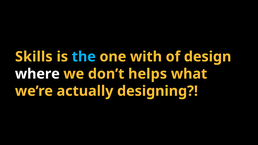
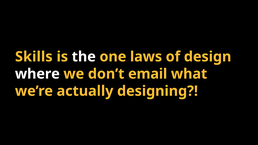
the colour: light blue -> white (84, 57)
with: with -> laws (146, 57)
helps: helps -> email (148, 74)
